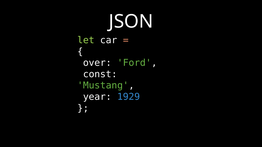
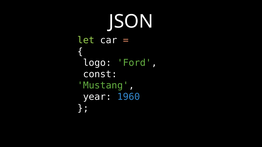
over: over -> logo (97, 63)
1929: 1929 -> 1960 (129, 97)
